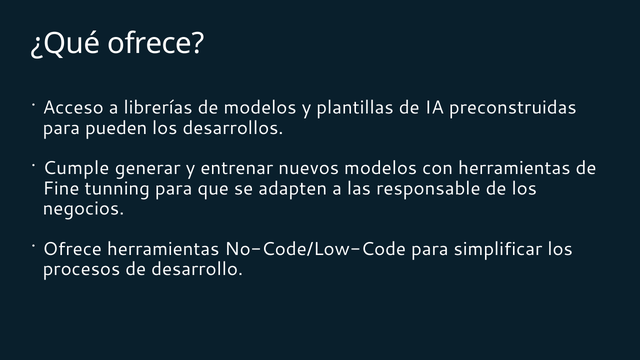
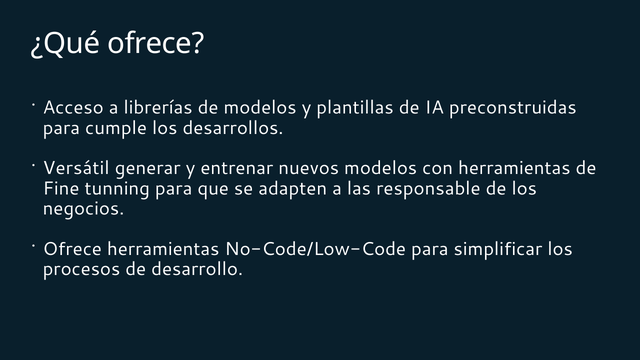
pueden: pueden -> cumple (116, 128)
Cumple: Cumple -> Versátil (76, 168)
